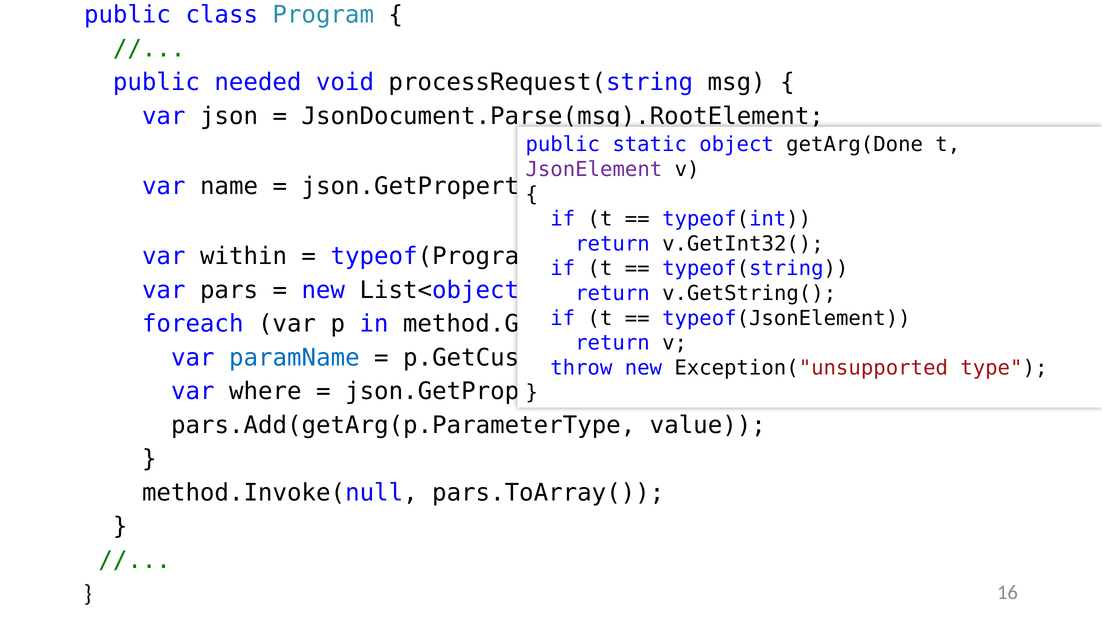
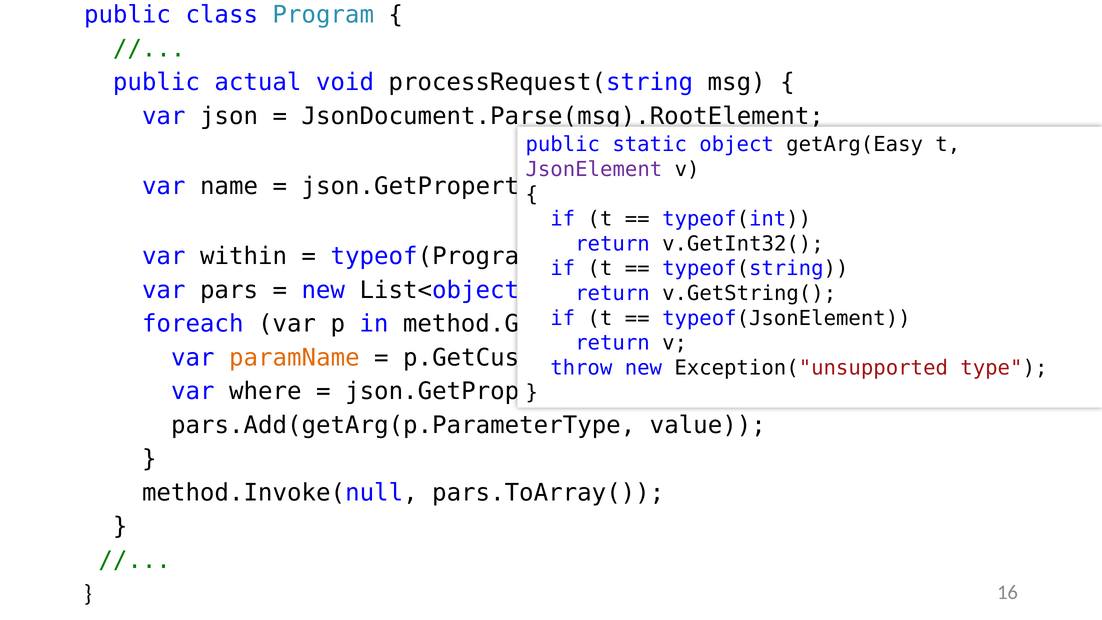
needed: needed -> actual (258, 82)
getArg(Done: getArg(Done -> getArg(Easy (855, 145)
paramName colour: blue -> orange (294, 358)
